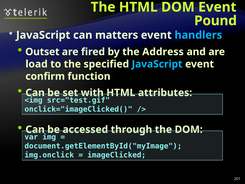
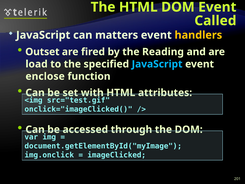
Pound: Pound -> Called (215, 21)
handlers colour: light blue -> yellow (198, 35)
Address: Address -> Reading (163, 52)
confirm: confirm -> enclose (45, 76)
